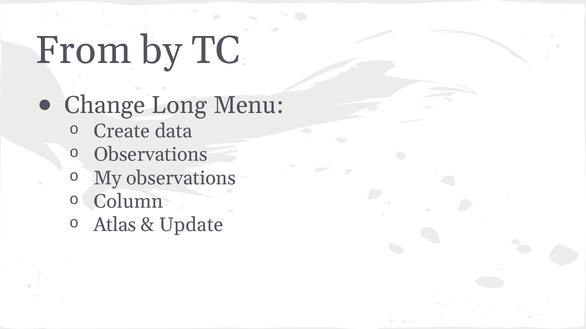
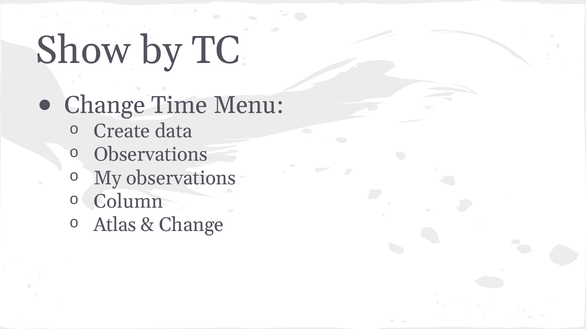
From: From -> Show (83, 50)
Long: Long -> Time (179, 105)
Update: Update -> Change (191, 225)
